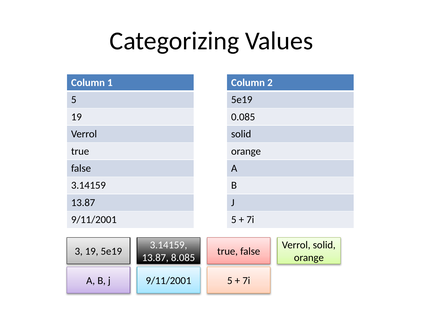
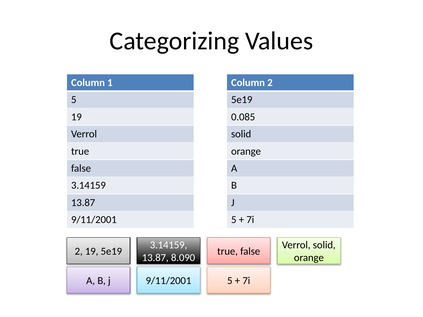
3: 3 -> 2 (79, 252)
8.085: 8.085 -> 8.090 (183, 258)
